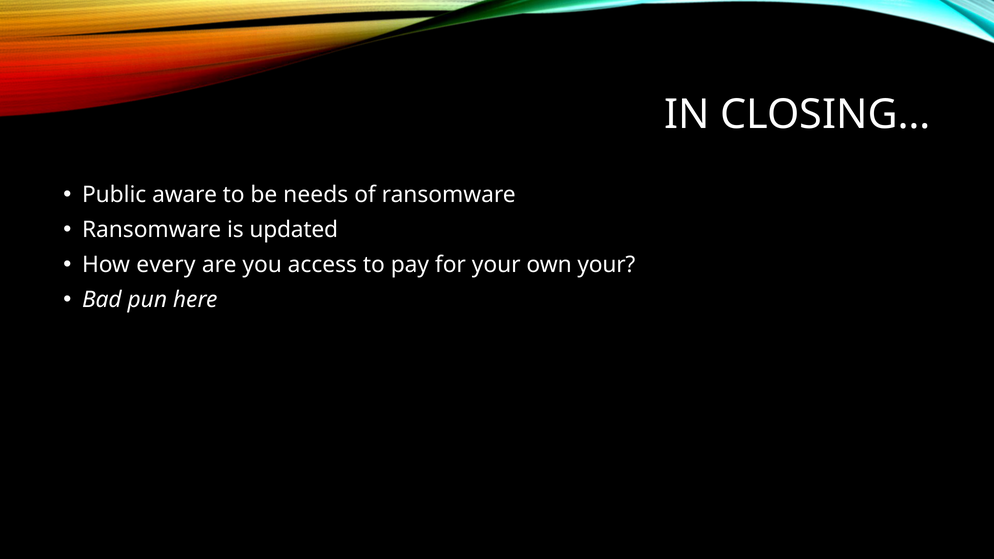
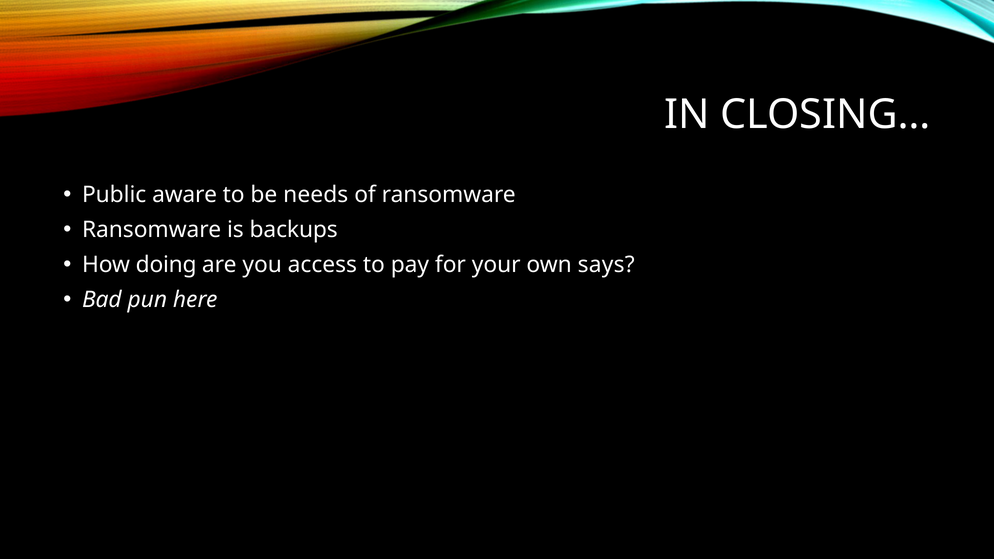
updated: updated -> backups (294, 230)
every: every -> doing (166, 265)
own your: your -> says (606, 265)
